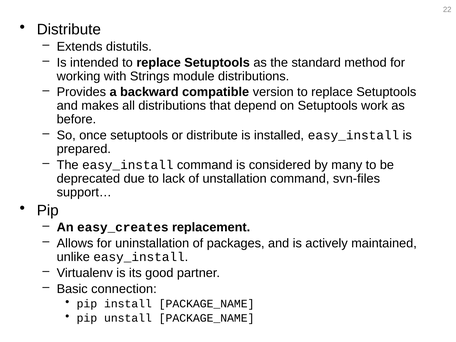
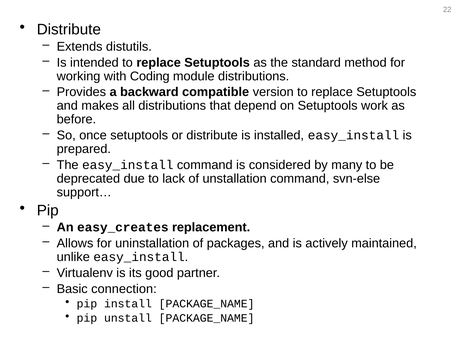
Strings: Strings -> Coding (150, 76)
svn-files: svn-files -> svn-else (357, 179)
